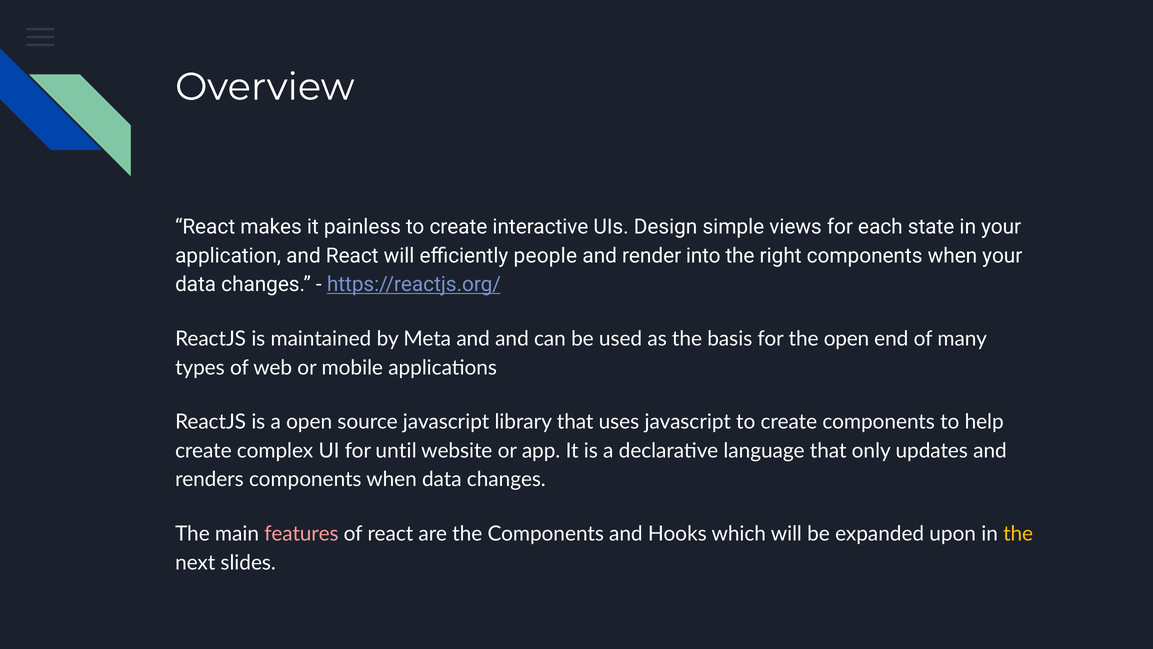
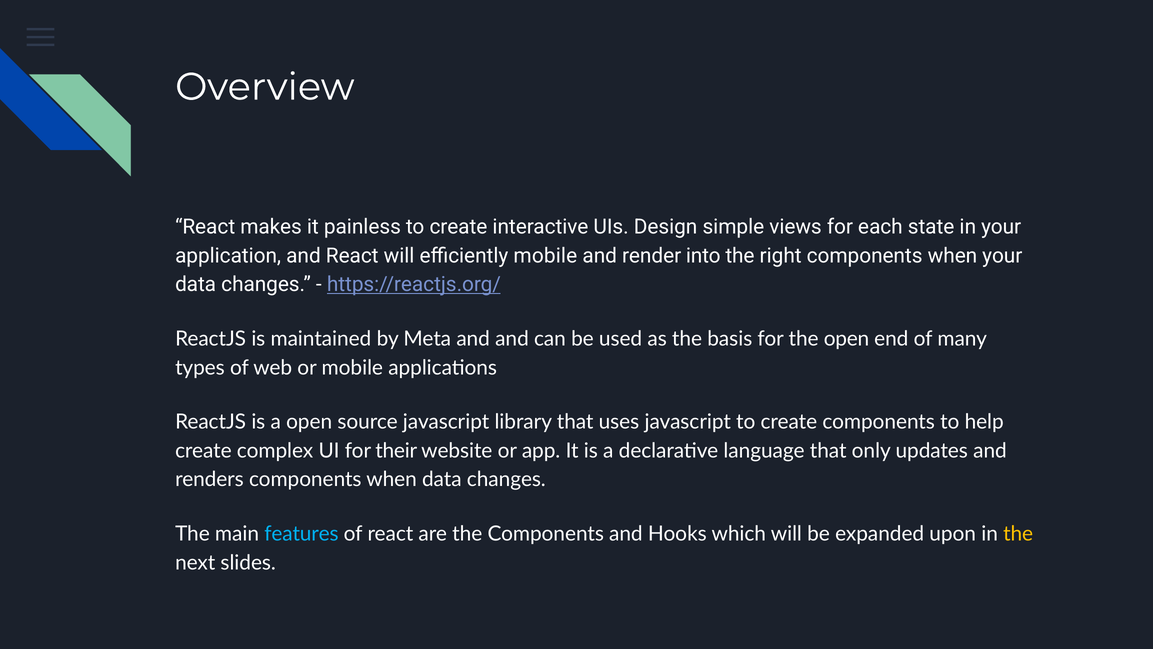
efficiently people: people -> mobile (545, 256)
until: until -> their (396, 450)
features colour: pink -> light blue (301, 534)
